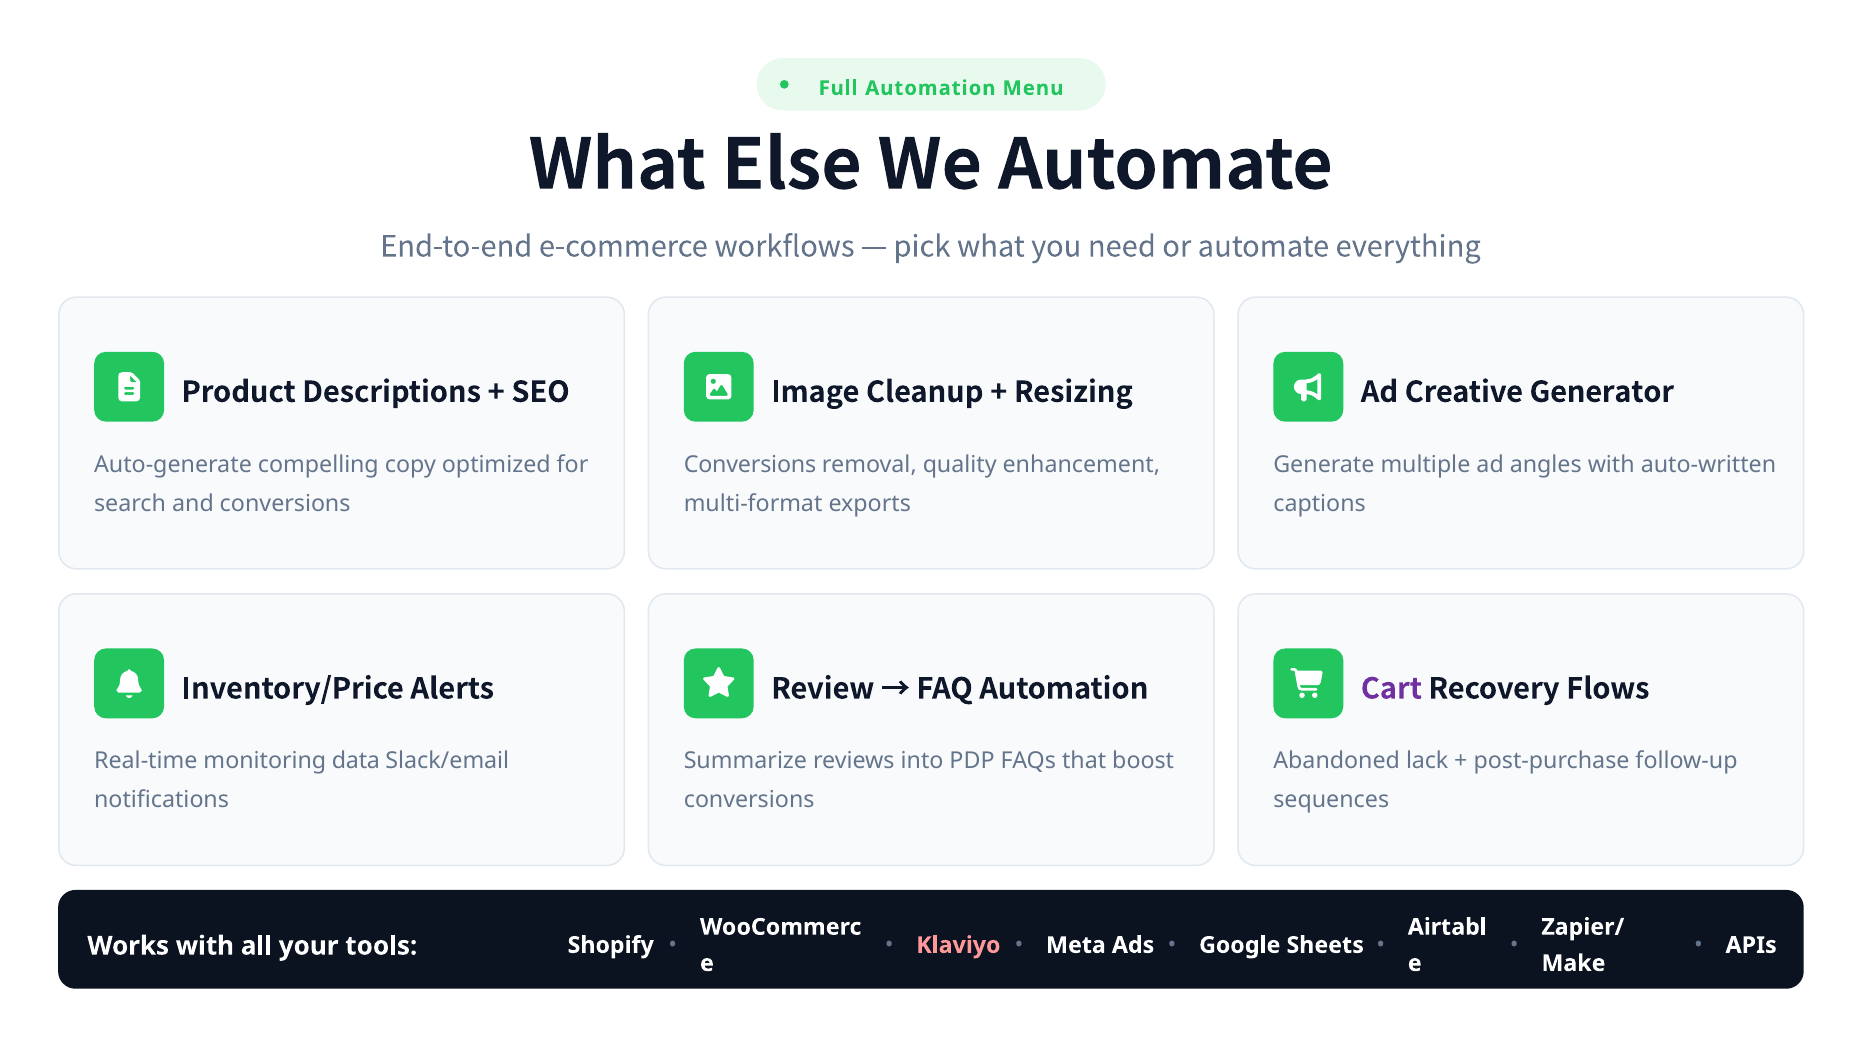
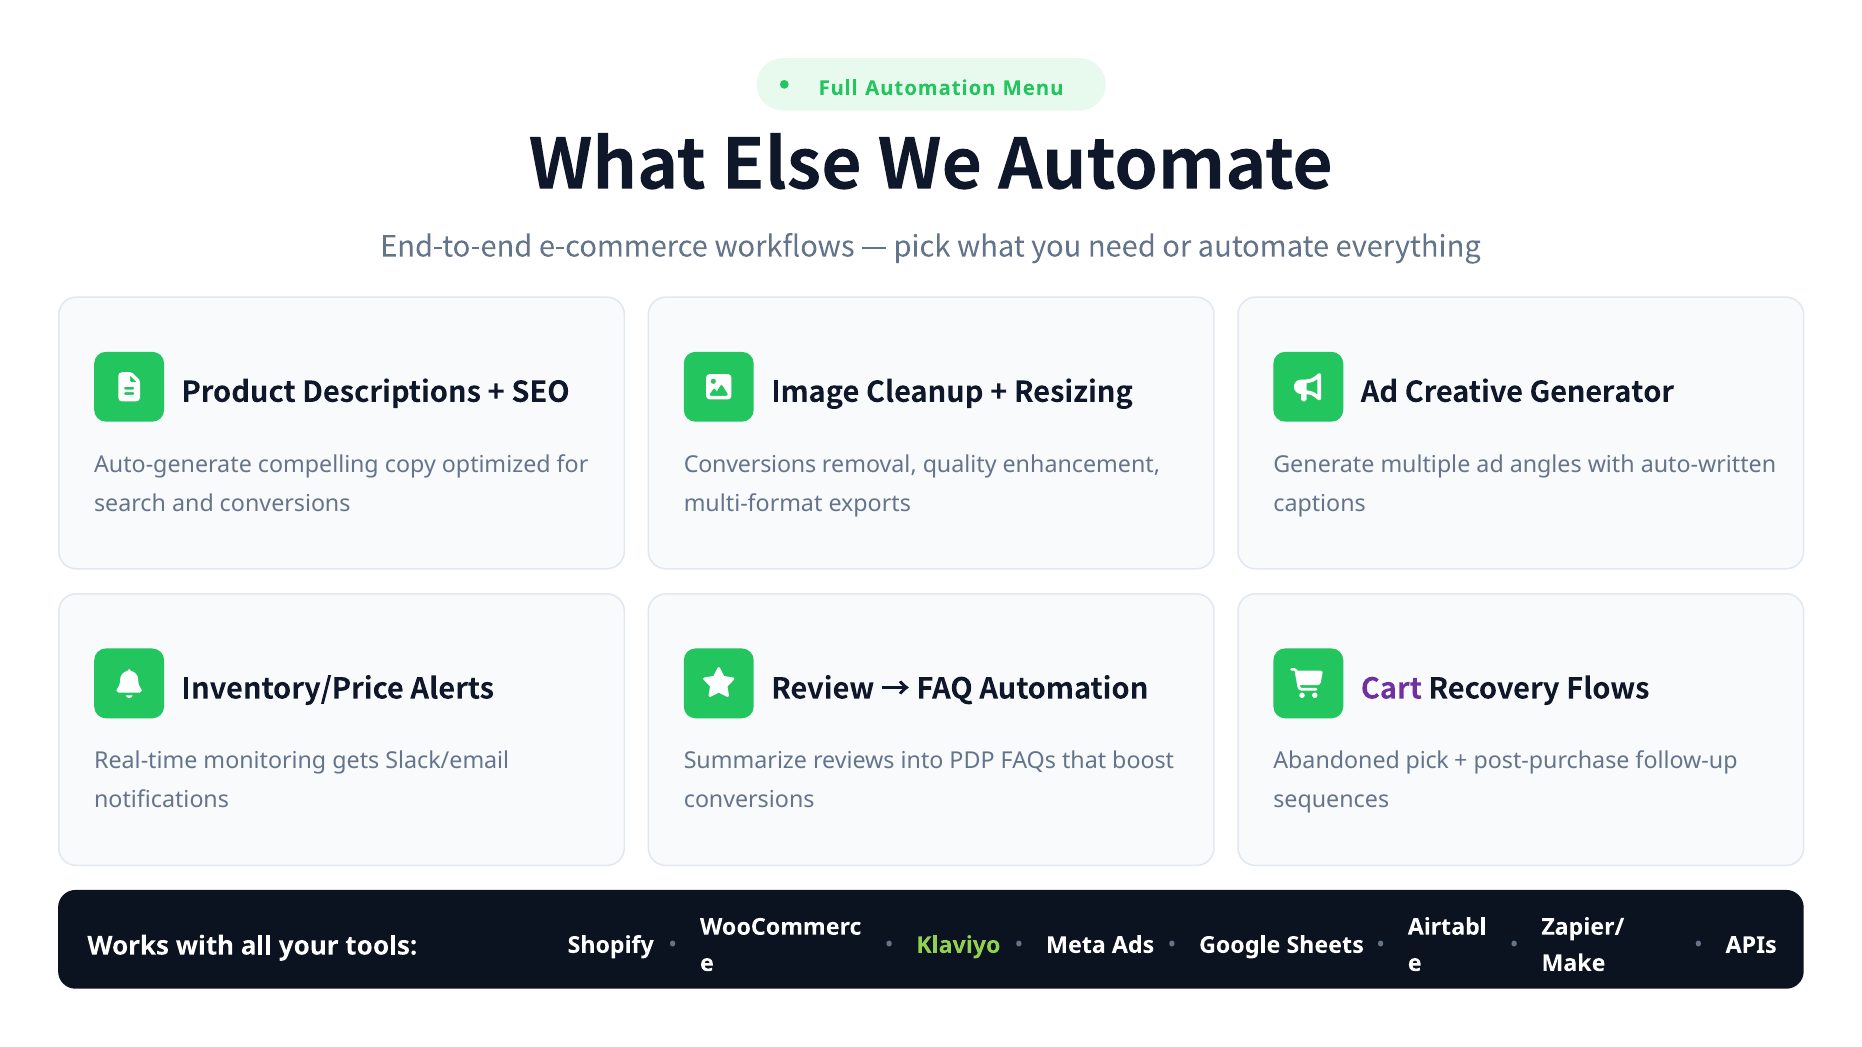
data: data -> gets (356, 761)
Abandoned lack: lack -> pick (1427, 761)
Klaviyo colour: pink -> light green (958, 946)
